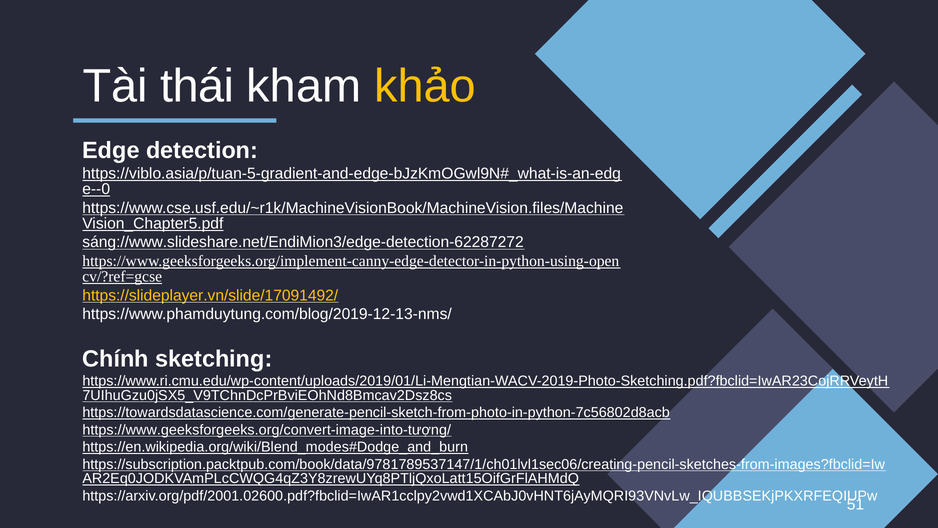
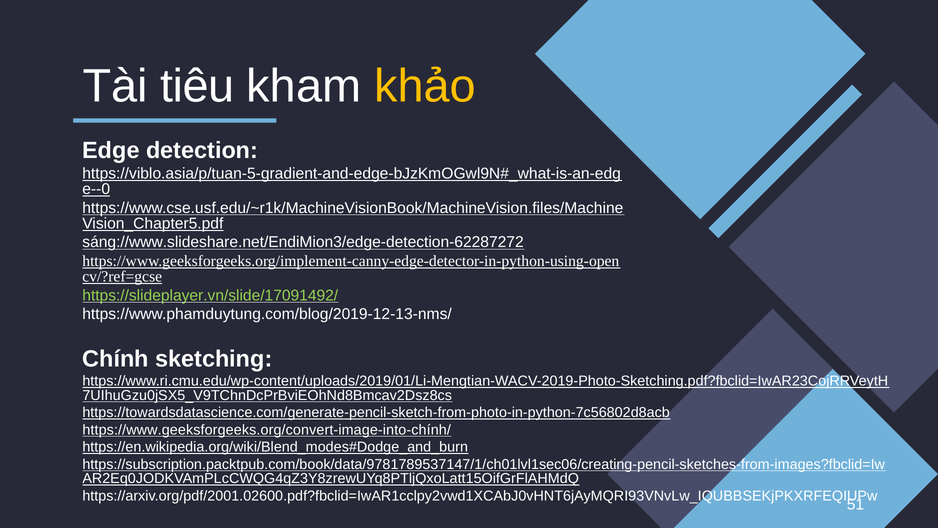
thái: thái -> tiêu (197, 86)
https://slideplayer.vn/slide/17091492/ colour: yellow -> light green (210, 295)
https://www.geeksforgeeks.org/convert-image-into-tượng/: https://www.geeksforgeeks.org/convert-image-into-tượng/ -> https://www.geeksforgeeks.org/convert-image-into-chính/ (267, 430)
